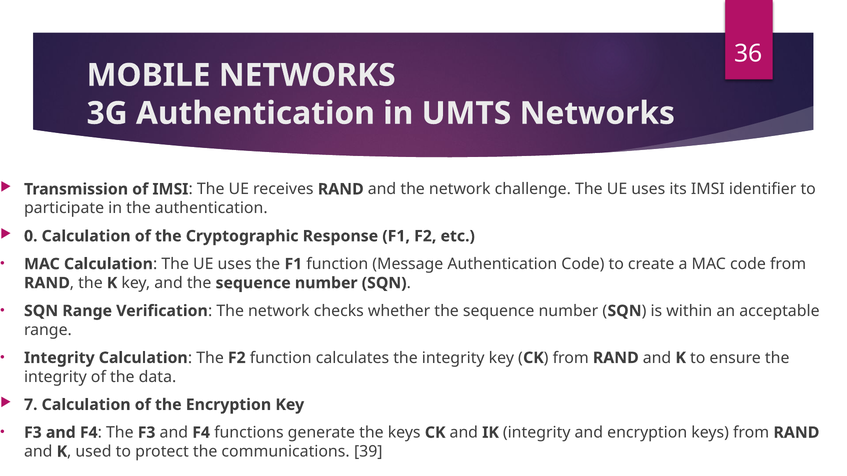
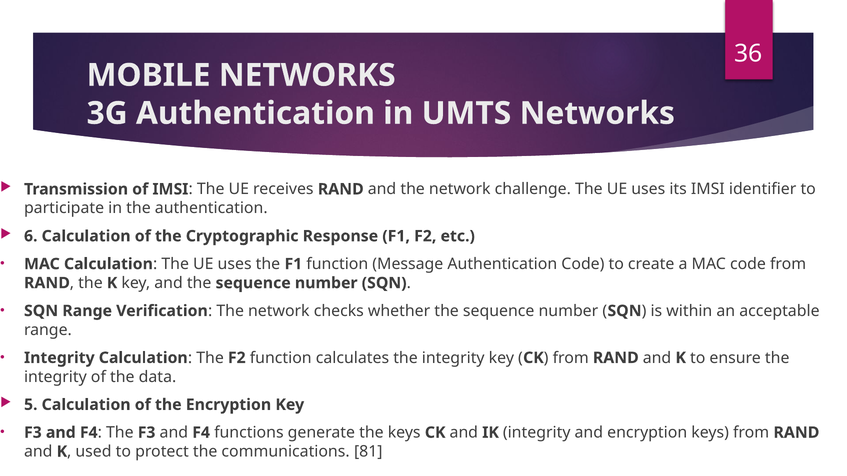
0: 0 -> 6 (31, 236)
7: 7 -> 5 (31, 405)
39: 39 -> 81 (368, 452)
